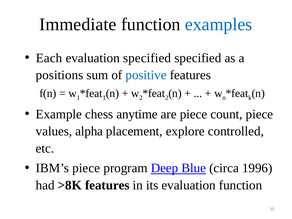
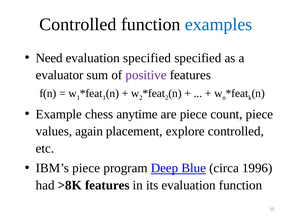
Immediate: Immediate -> Controlled (78, 24)
Each: Each -> Need (49, 58)
positions: positions -> evaluator (60, 75)
positive colour: blue -> purple (146, 75)
alpha: alpha -> again (89, 131)
